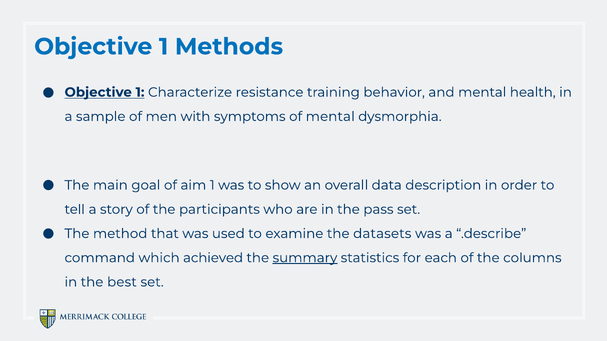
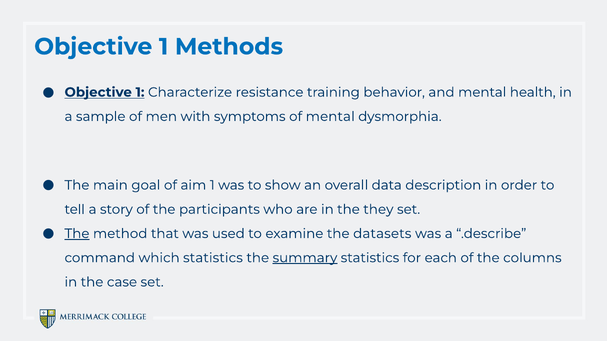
pass: pass -> they (378, 210)
The underline: none -> present (77, 234)
which achieved: achieved -> statistics (213, 258)
best: best -> case (122, 282)
